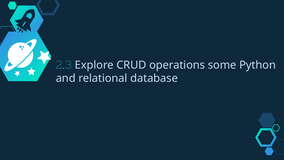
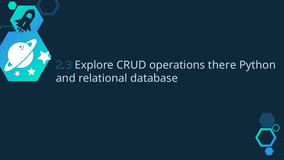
some: some -> there (222, 65)
